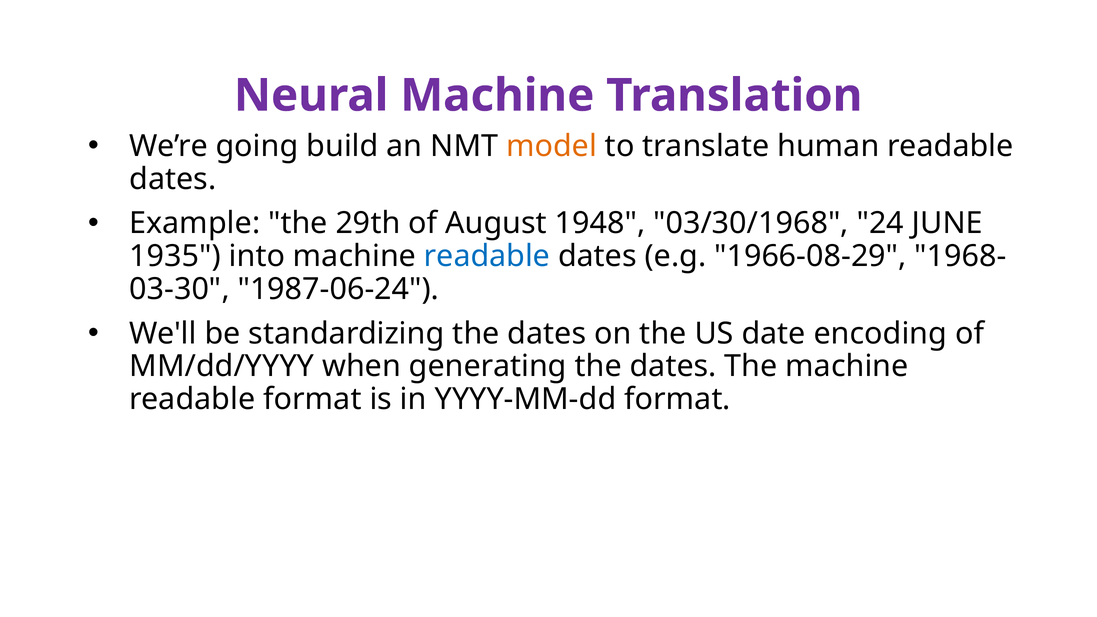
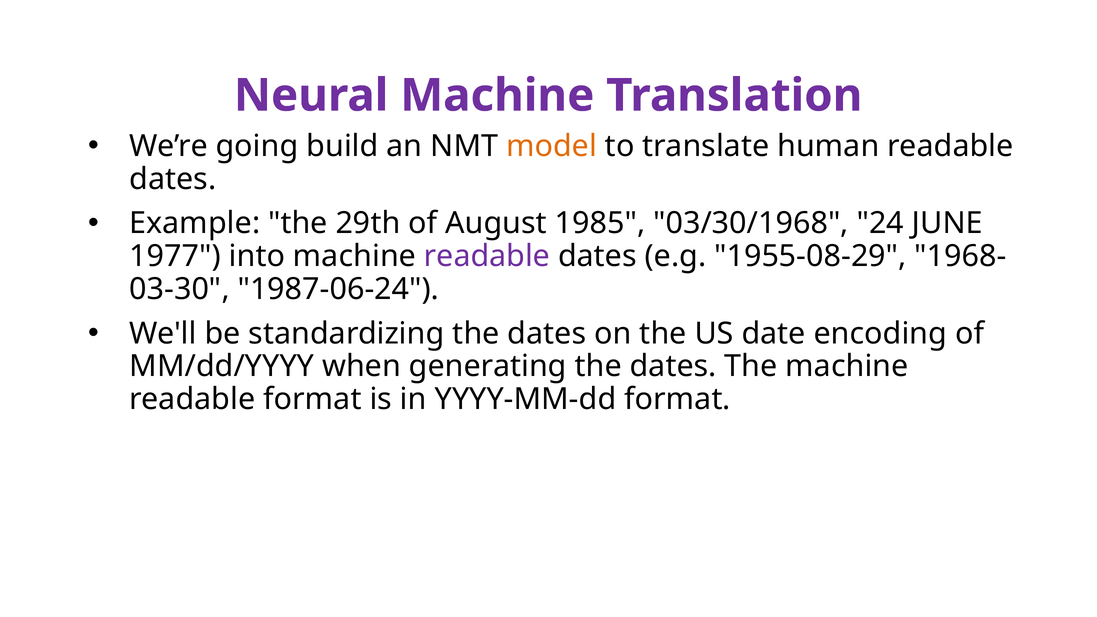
1948: 1948 -> 1985 (600, 223)
1935: 1935 -> 1977 (175, 256)
readable colour: blue -> purple (487, 256)
1966-08-29: 1966-08-29 -> 1955-08-29 (810, 256)
